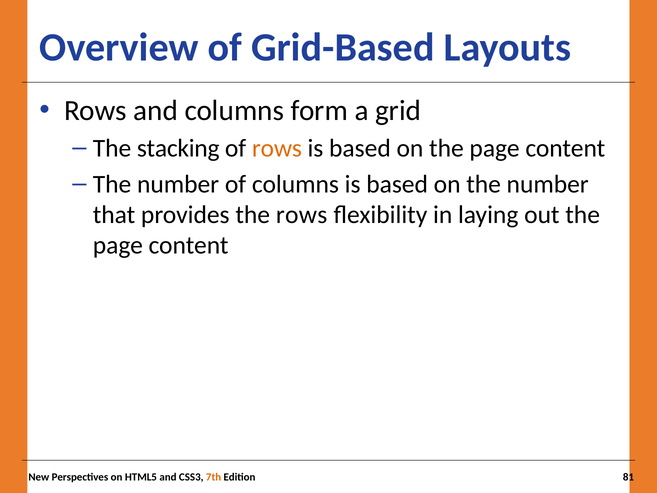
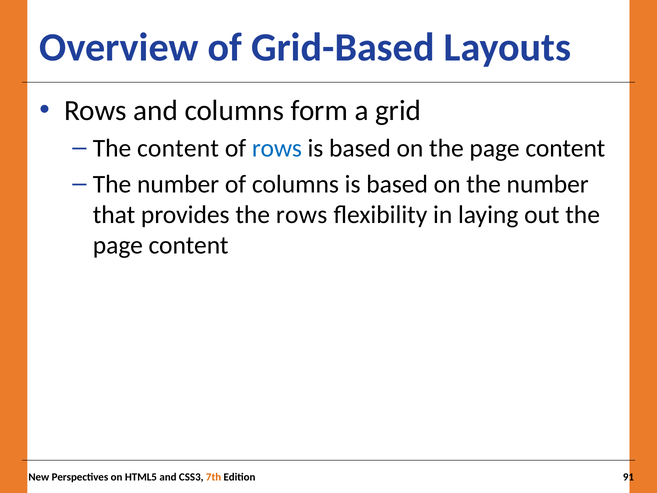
The stacking: stacking -> content (178, 148)
rows colour: orange -> blue (277, 148)
81: 81 -> 91 (628, 477)
